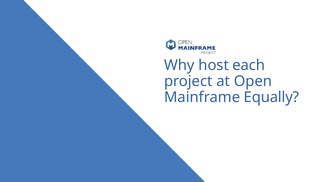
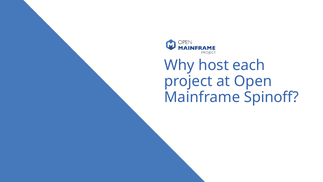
Equally: Equally -> Spinoff (271, 97)
